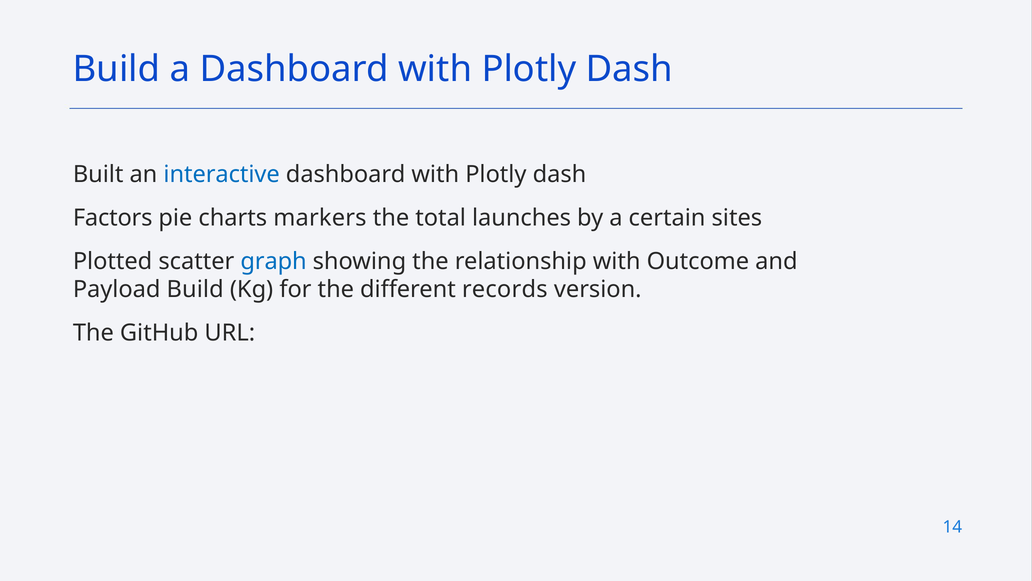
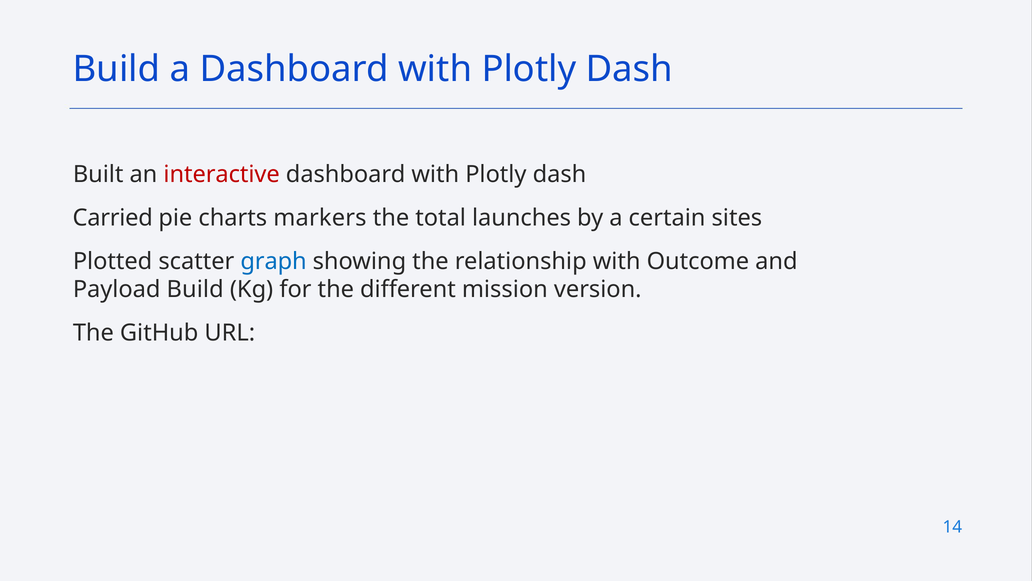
interactive colour: blue -> red (222, 174)
Factors: Factors -> Carried (113, 218)
records: records -> mission (505, 289)
